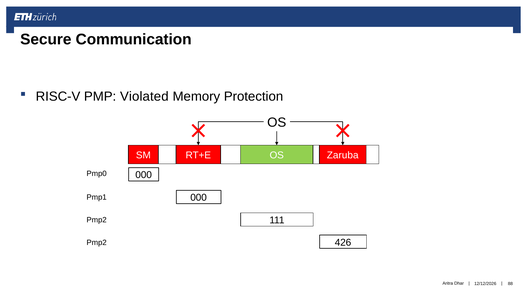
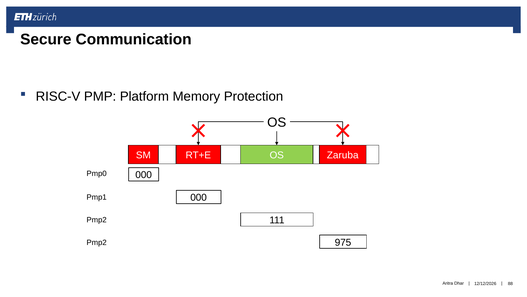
Violated: Violated -> Platform (144, 96)
426: 426 -> 975 (343, 242)
